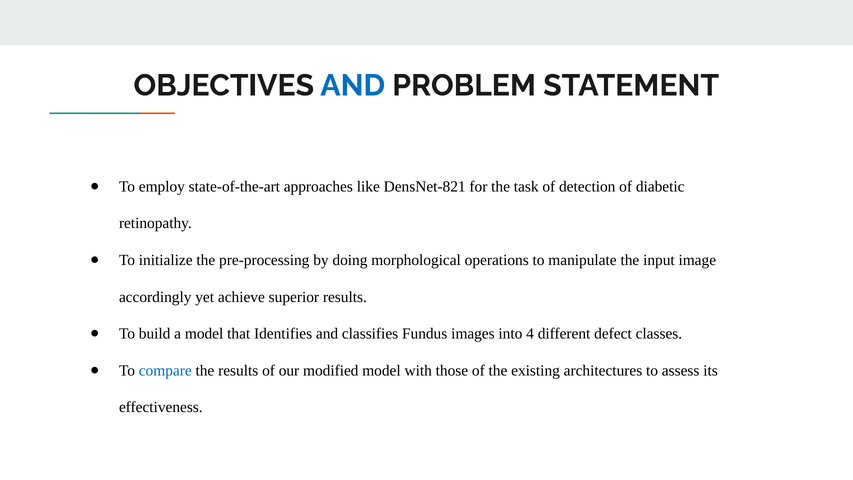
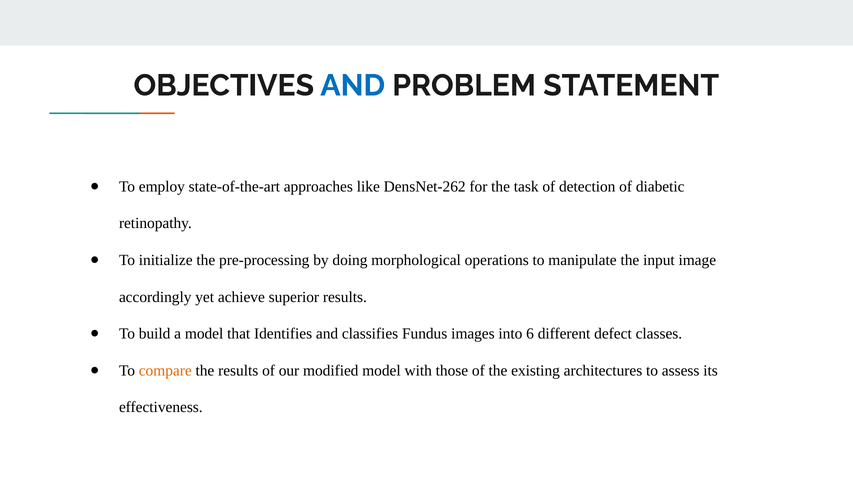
DensNet-821: DensNet-821 -> DensNet-262 (425, 186)
4: 4 -> 6 (530, 334)
compare colour: blue -> orange (165, 370)
